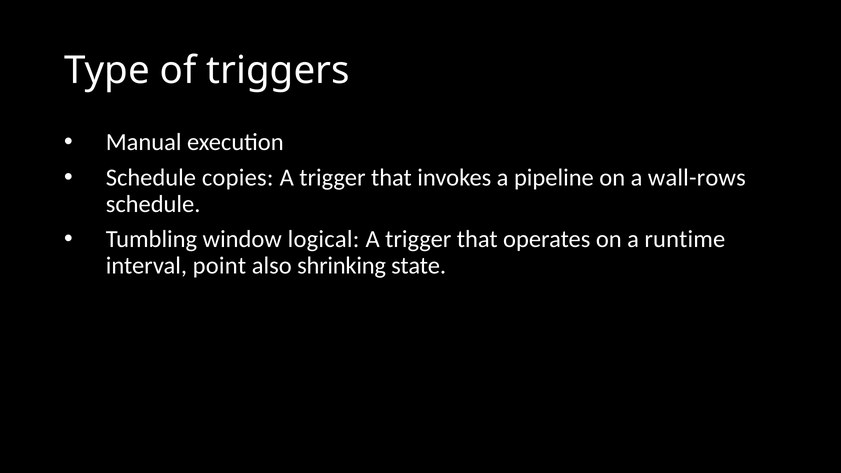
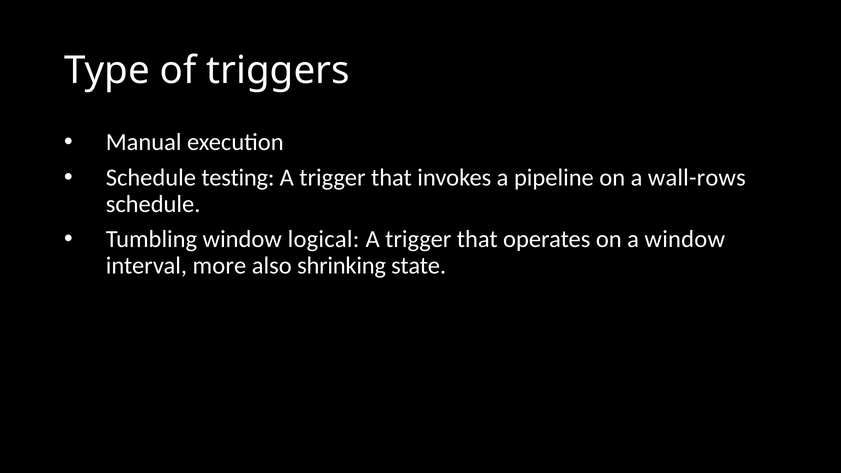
copies: copies -> testing (238, 177)
a runtime: runtime -> window (685, 239)
point: point -> more (219, 266)
